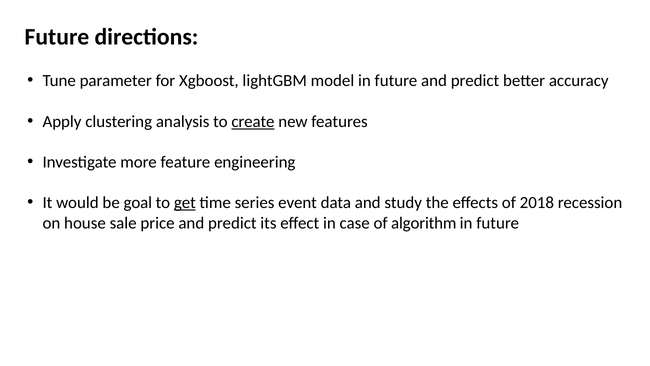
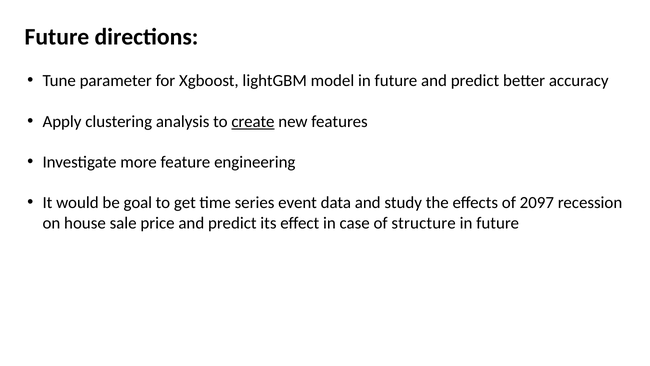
get underline: present -> none (185, 203)
2018: 2018 -> 2097 (537, 203)
algorithm: algorithm -> structure (424, 223)
